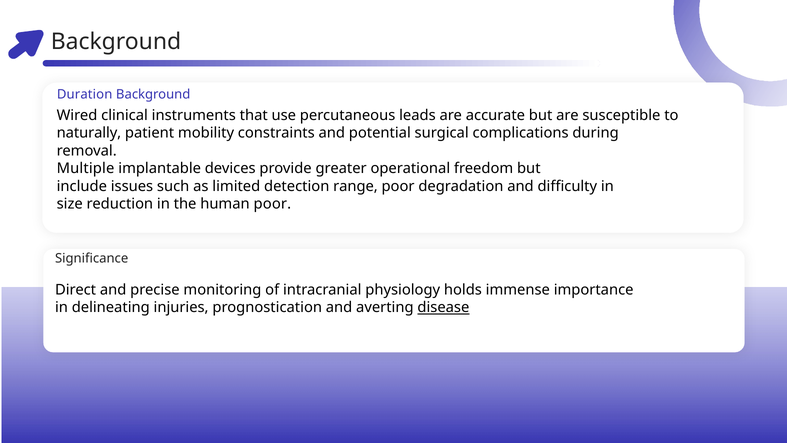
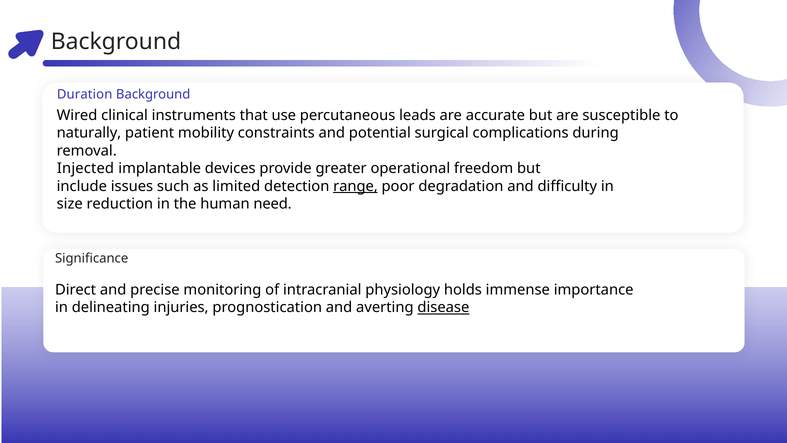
Multiple: Multiple -> Injected (86, 168)
range underline: none -> present (355, 186)
human poor: poor -> need (273, 204)
